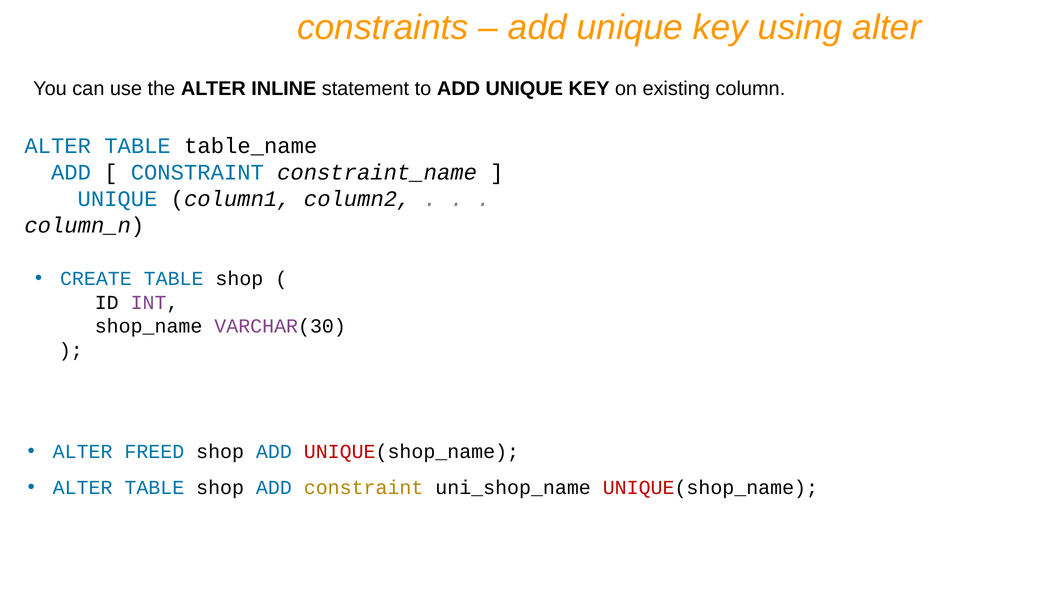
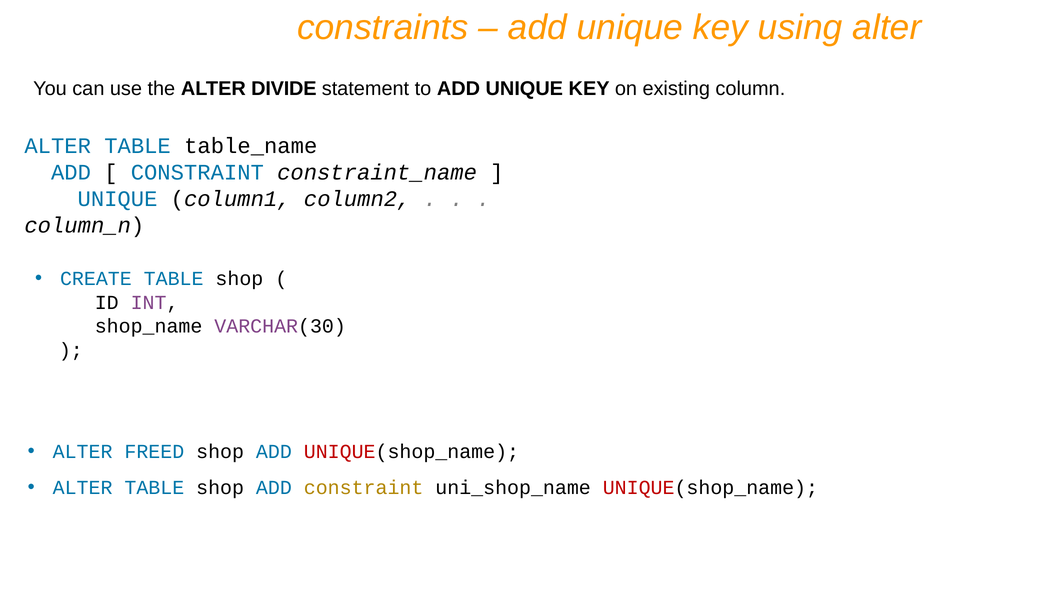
INLINE: INLINE -> DIVIDE (284, 89)
